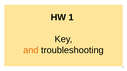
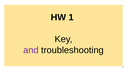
and colour: orange -> purple (31, 50)
